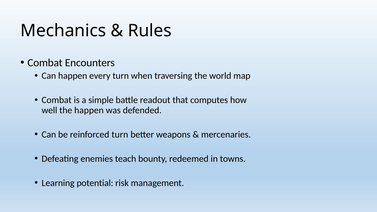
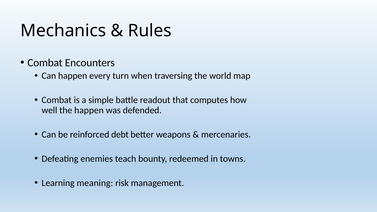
reinforced turn: turn -> debt (120, 134)
potential: potential -> meaning (95, 183)
